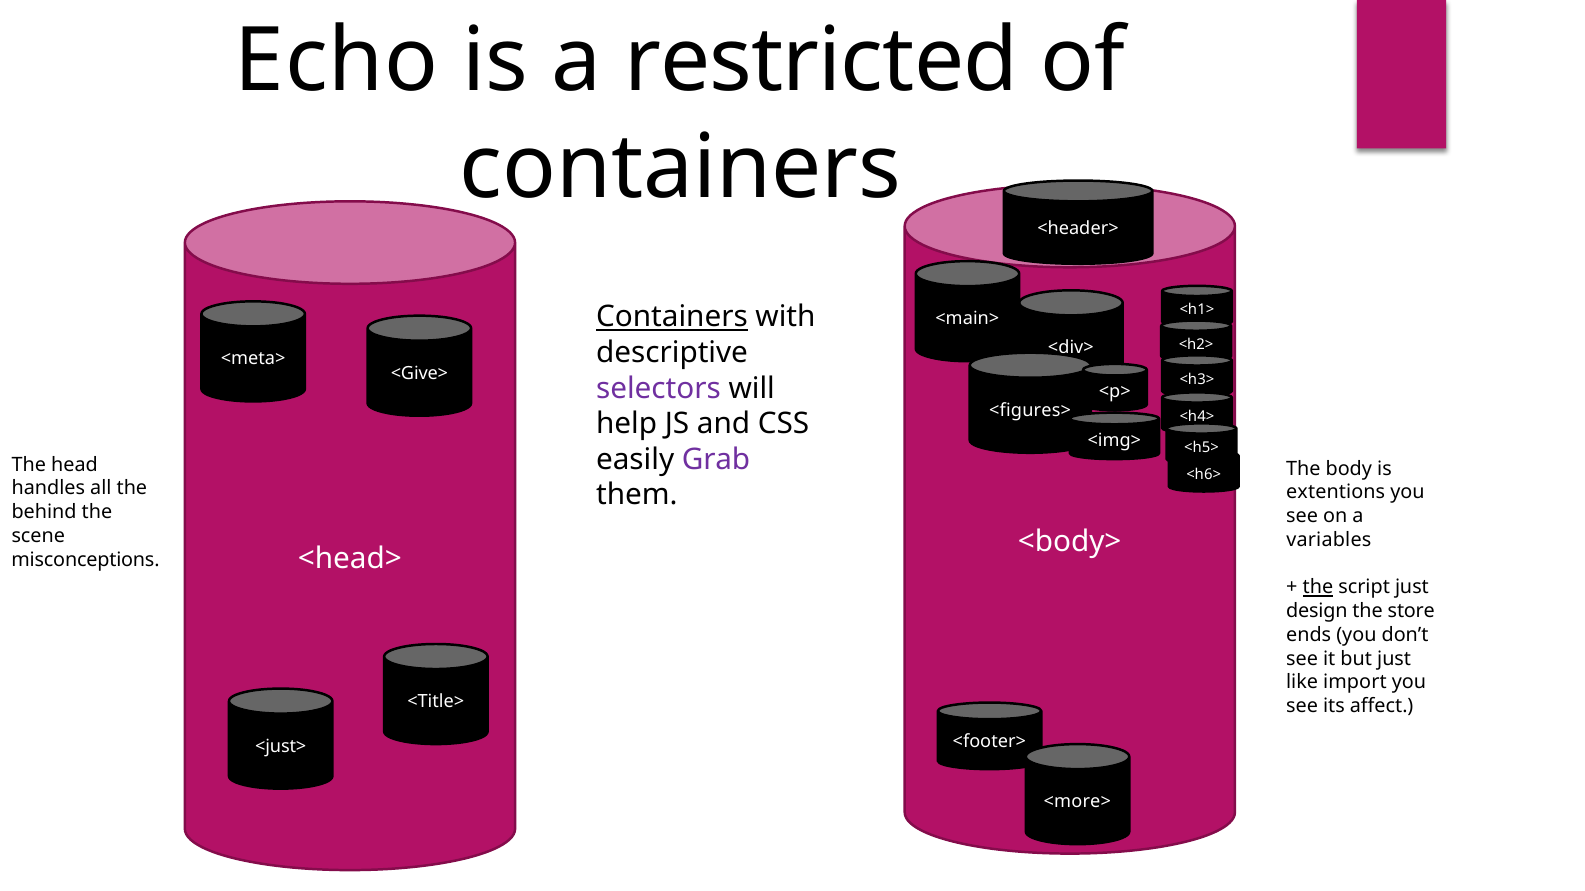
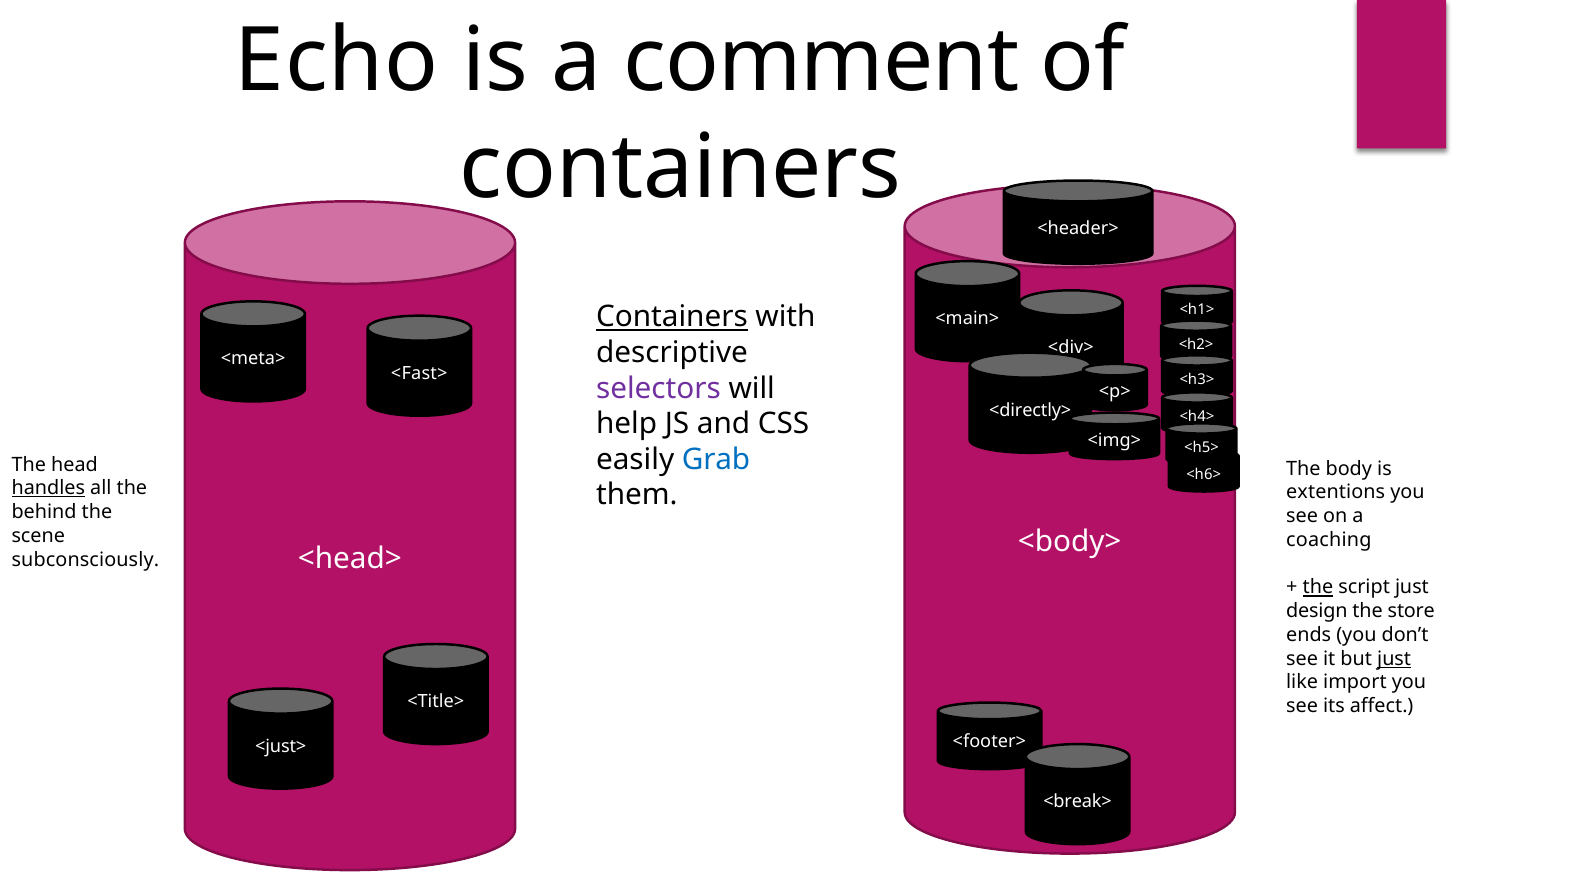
restricted: restricted -> comment (821, 61)
<Give>: <Give> -> <Fast> (419, 373)
<figures>: <figures> -> <directly> (1030, 410)
Grab colour: purple -> blue (716, 460)
handles underline: none -> present (48, 489)
variables: variables -> coaching (1329, 540)
misconceptions: misconceptions -> subconsciously (85, 560)
just underline: none -> present (1394, 659)
<more>: <more> -> <break> (1077, 802)
